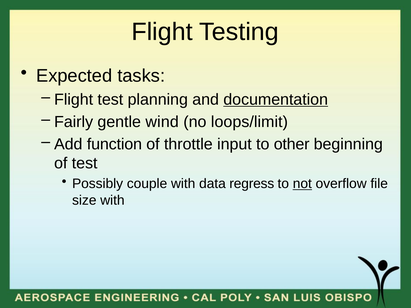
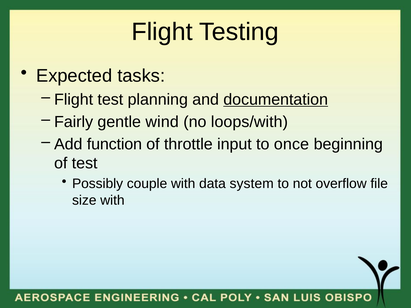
loops/limit: loops/limit -> loops/with (249, 122)
other: other -> once (291, 144)
regress: regress -> system (252, 184)
not underline: present -> none (302, 184)
